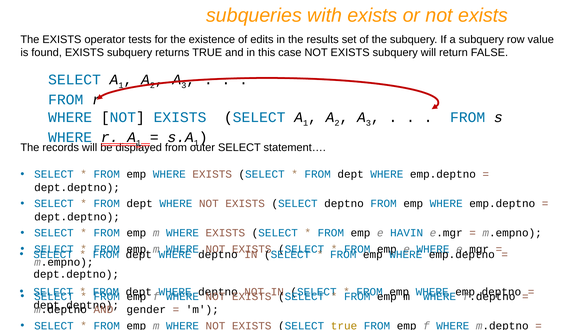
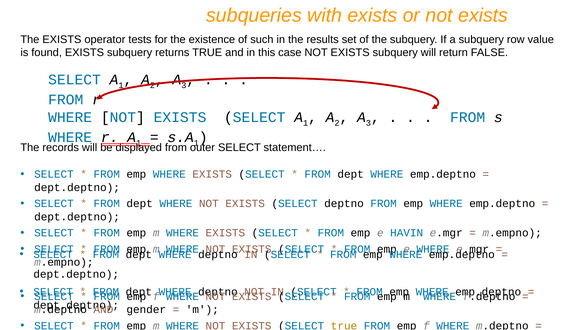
edits: edits -> such (262, 39)
